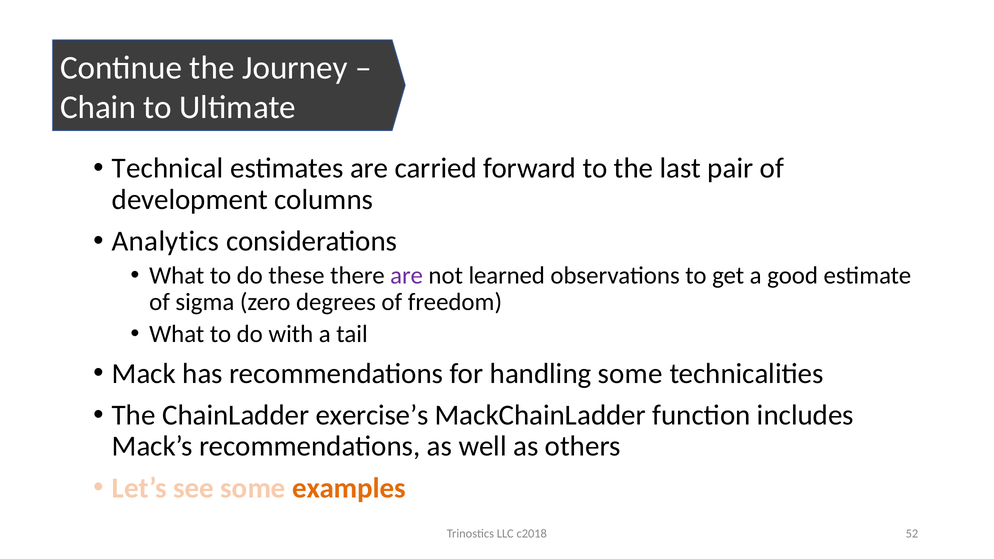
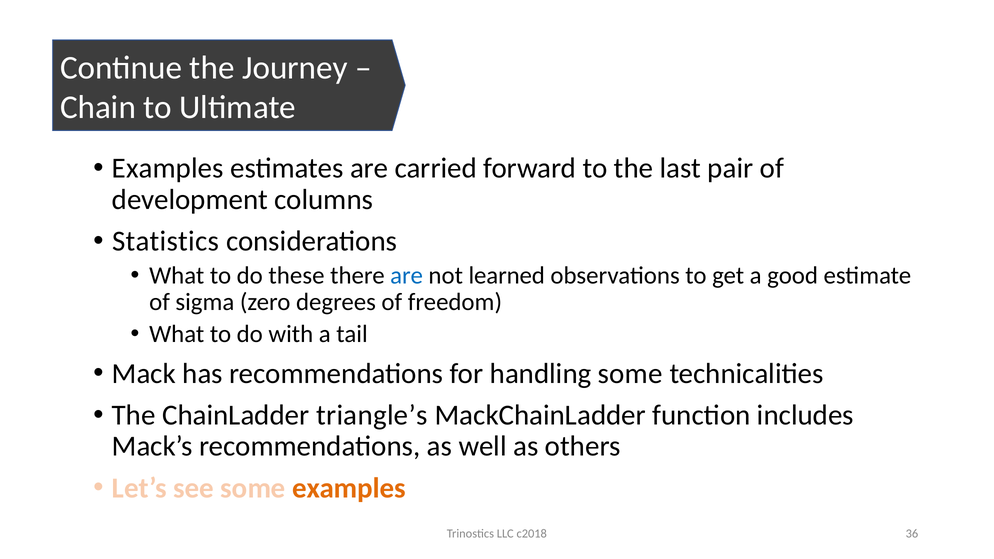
Technical: Technical -> Examples (168, 168)
Analytics: Analytics -> Statistics (166, 241)
are colour: purple -> blue (407, 275)
exercise’s: exercise’s -> triangle’s (372, 415)
52: 52 -> 36 (912, 534)
